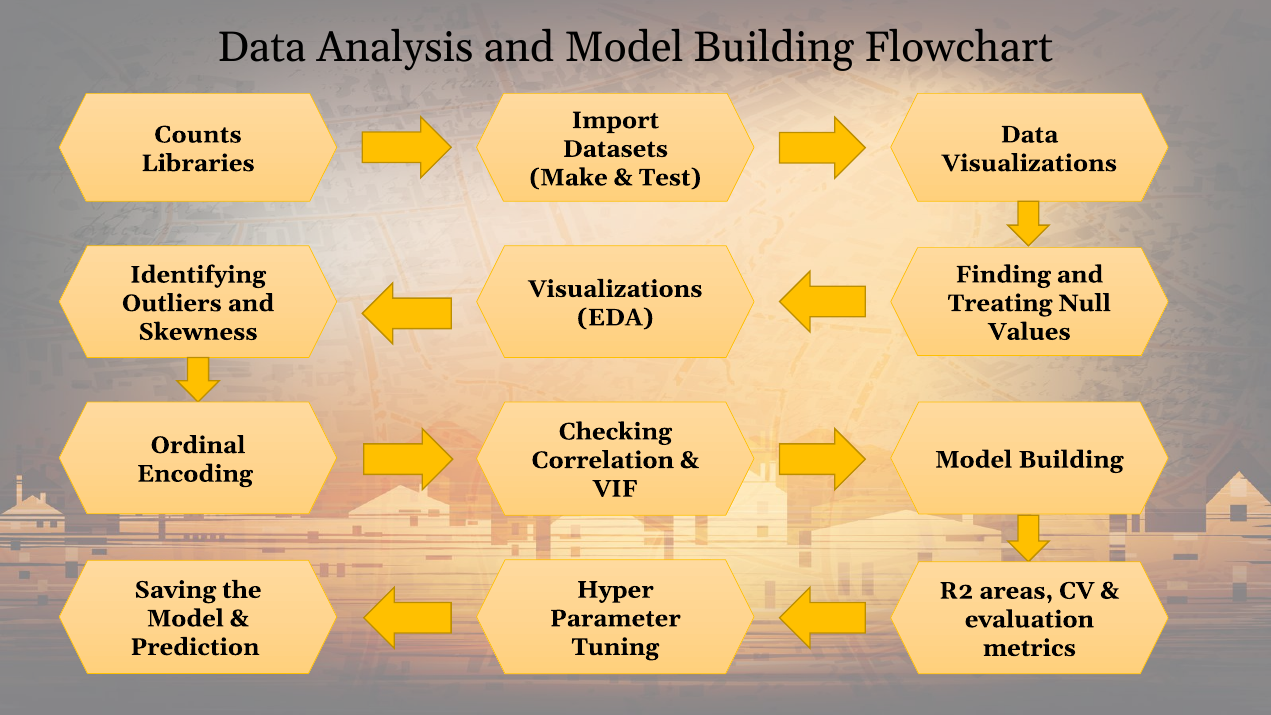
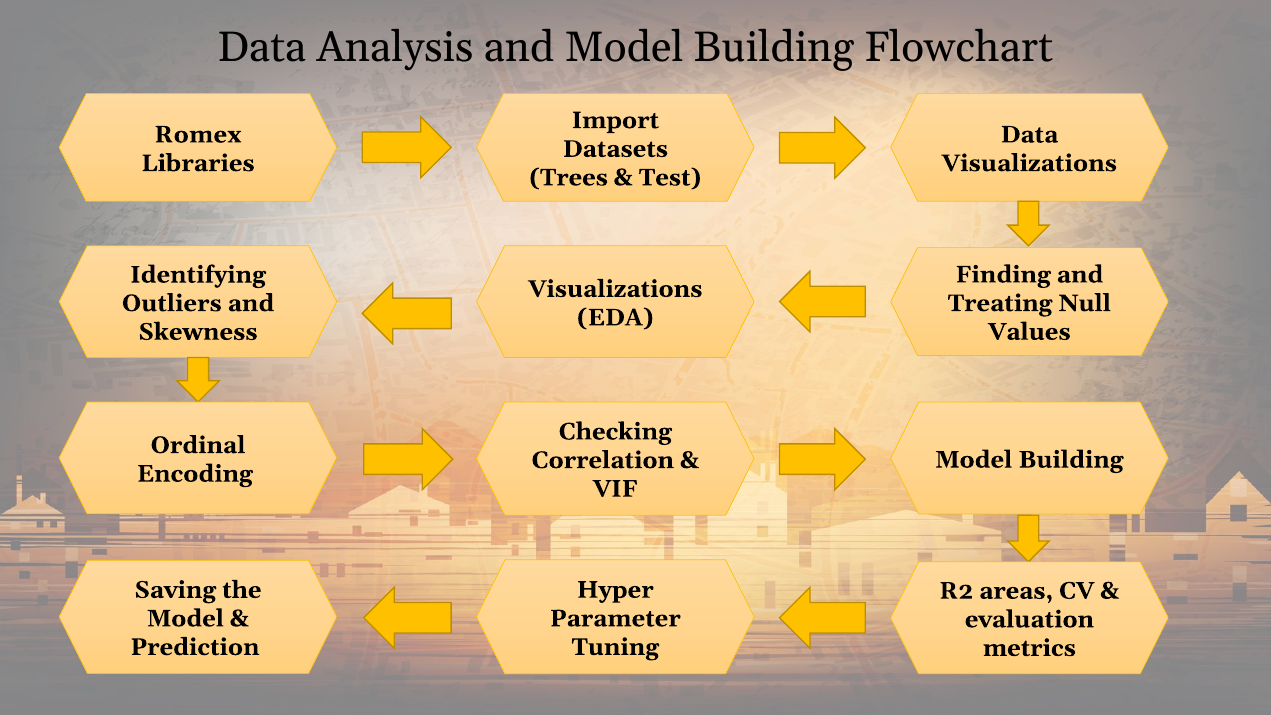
Counts: Counts -> Romex (198, 135)
Make: Make -> Trees (569, 177)
